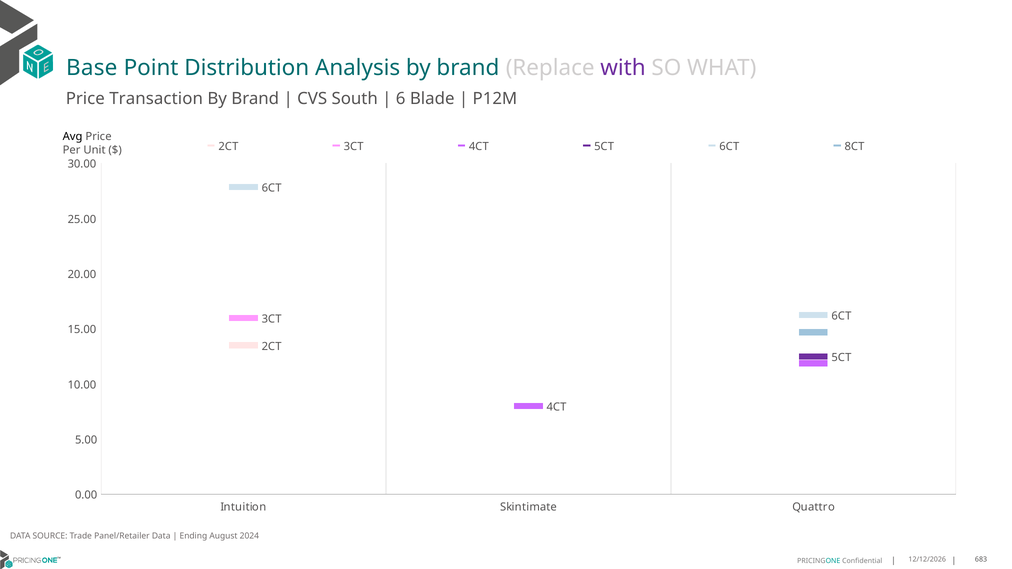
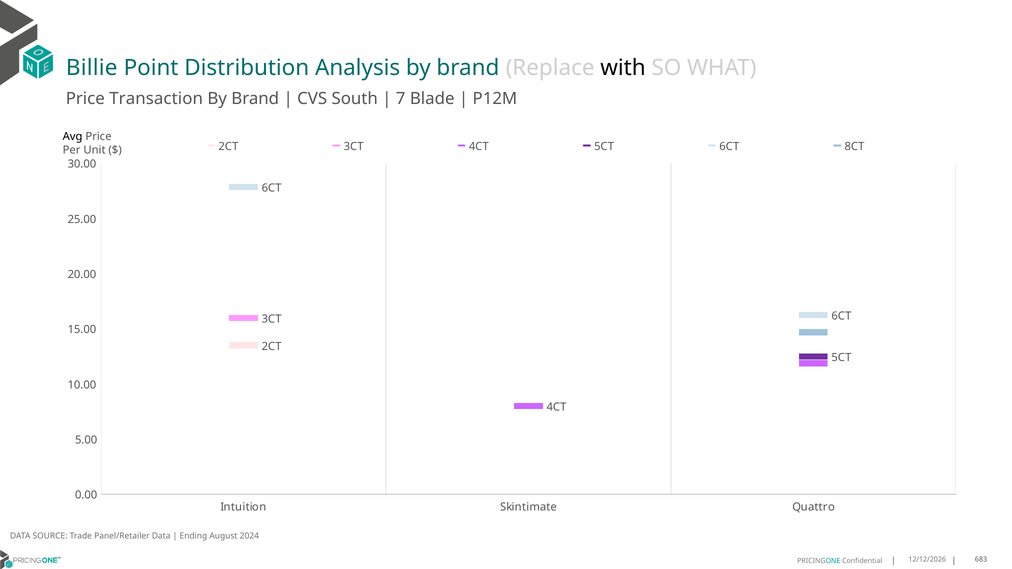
Base: Base -> Billie (92, 68)
with colour: purple -> black (623, 68)
6: 6 -> 7 (401, 99)
